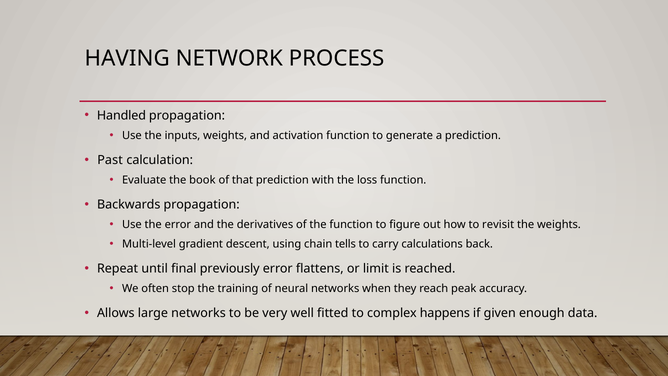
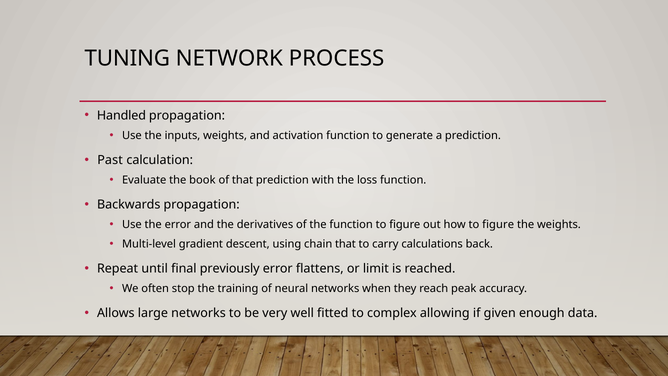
HAVING: HAVING -> TUNING (127, 58)
how to revisit: revisit -> figure (498, 225)
chain tells: tells -> that (345, 244)
happens: happens -> allowing (445, 313)
